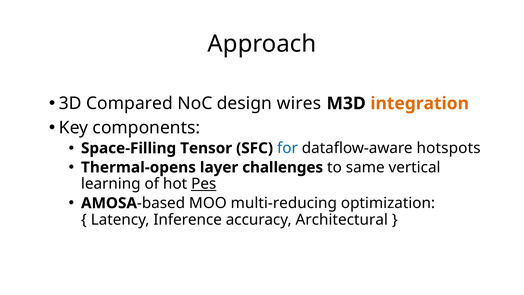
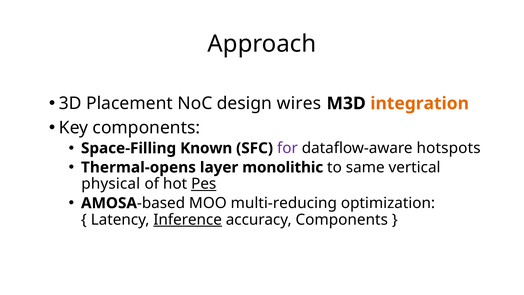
Compared: Compared -> Placement (130, 103)
Tensor: Tensor -> Known (206, 148)
for colour: blue -> purple (287, 148)
challenges: challenges -> monolithic (283, 167)
learning: learning -> physical (111, 184)
Inference underline: none -> present (188, 219)
accuracy Architectural: Architectural -> Components (342, 219)
